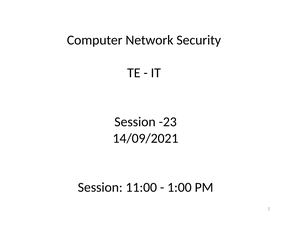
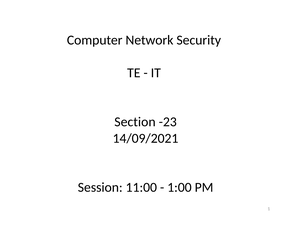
Session: Session -> Section (135, 122)
